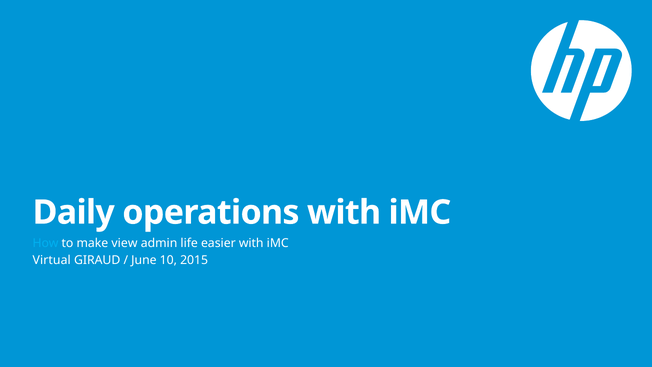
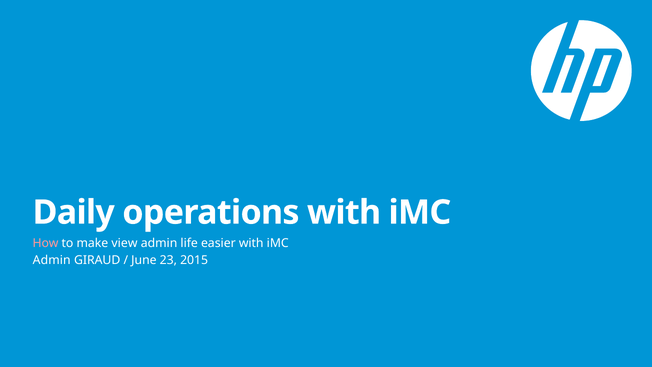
How colour: light blue -> pink (46, 243)
Virtual: Virtual -> Admin (52, 260)
10: 10 -> 23 (168, 260)
